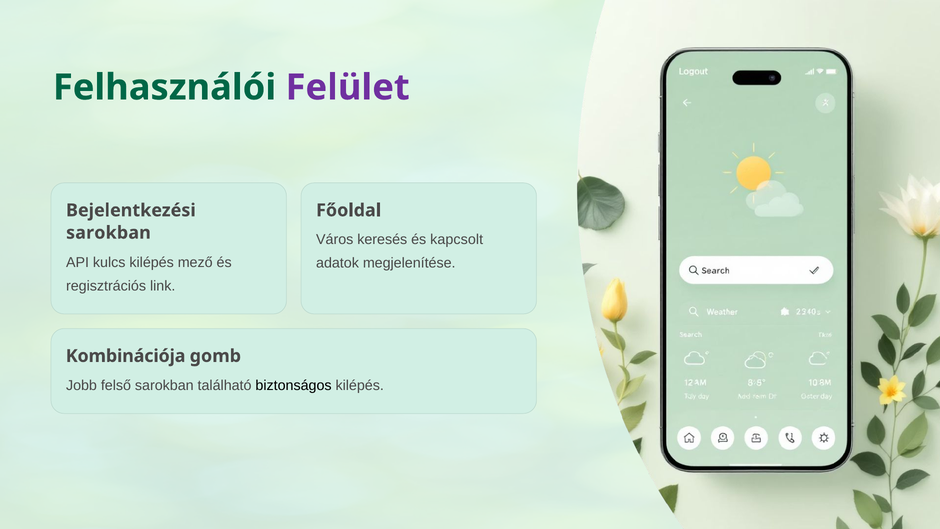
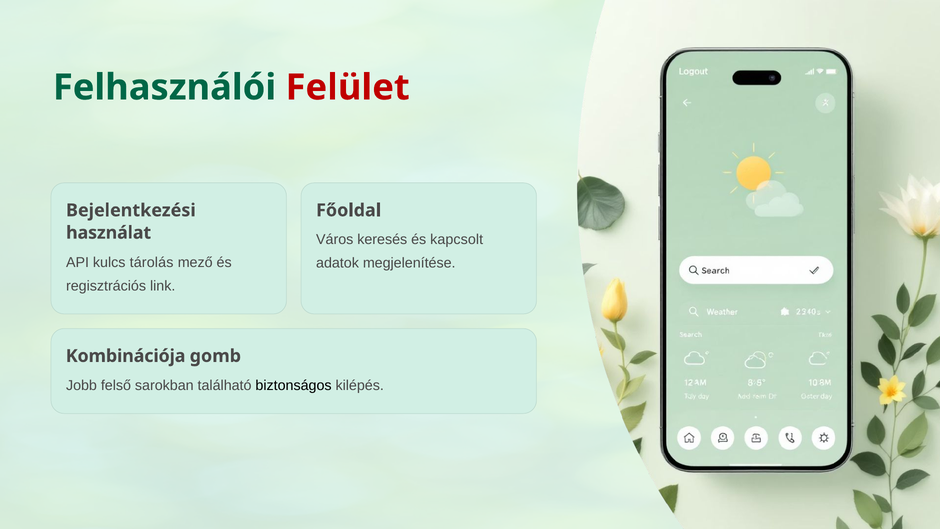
Felület colour: purple -> red (348, 87)
sarokban: sarokban -> használat (109, 233)
kulcs kilépés: kilépés -> tárolás (152, 262)
